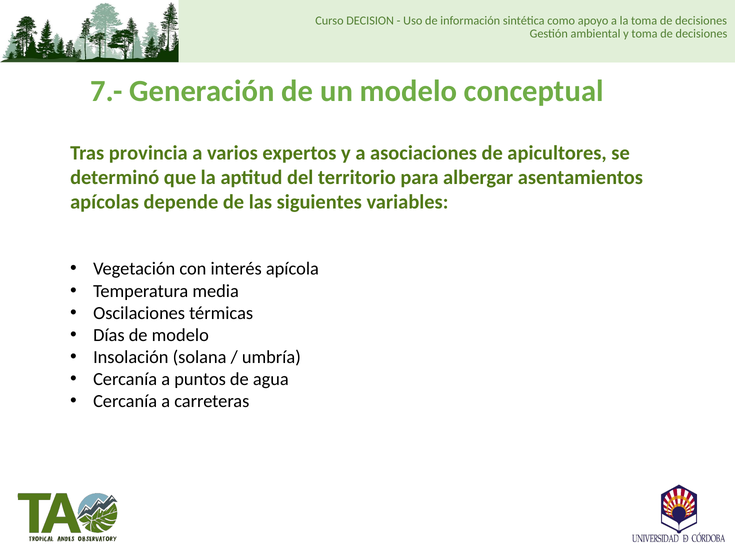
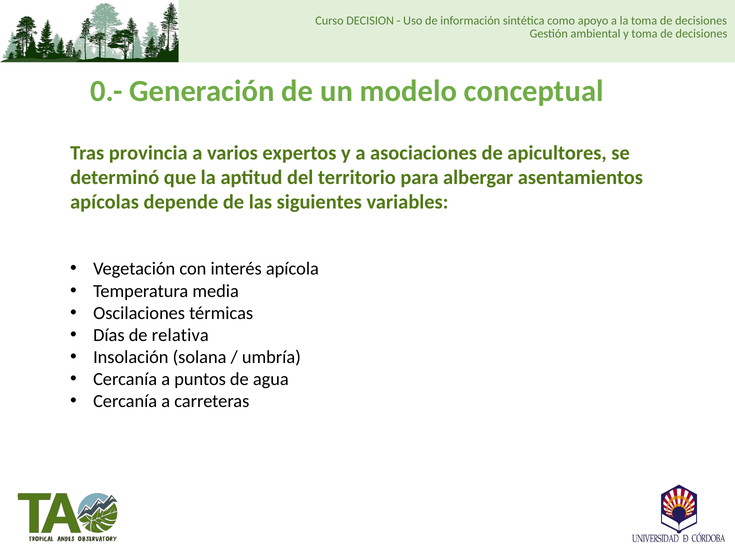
7.-: 7.- -> 0.- (107, 91)
de modelo: modelo -> relativa (180, 335)
